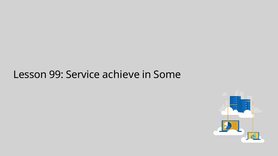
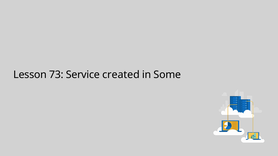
99: 99 -> 73 (56, 75)
achieve: achieve -> created (121, 75)
